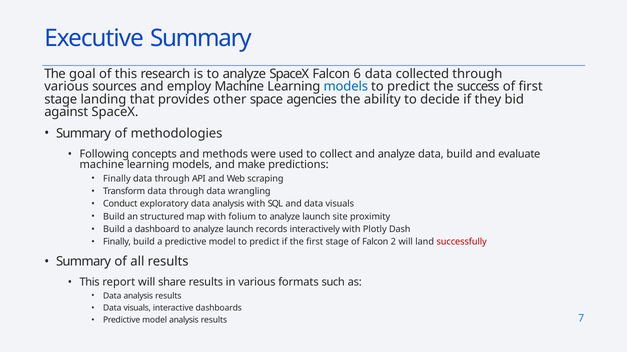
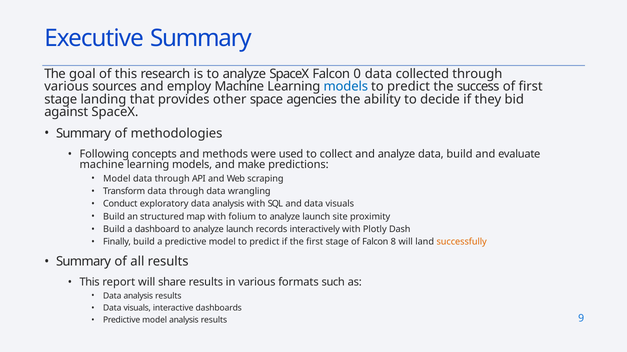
6: 6 -> 0 (357, 74)
Finally: Finally -> Model (117, 179)
2: 2 -> 8 (393, 242)
successfully colour: red -> orange (462, 242)
7: 7 -> 9 (581, 319)
